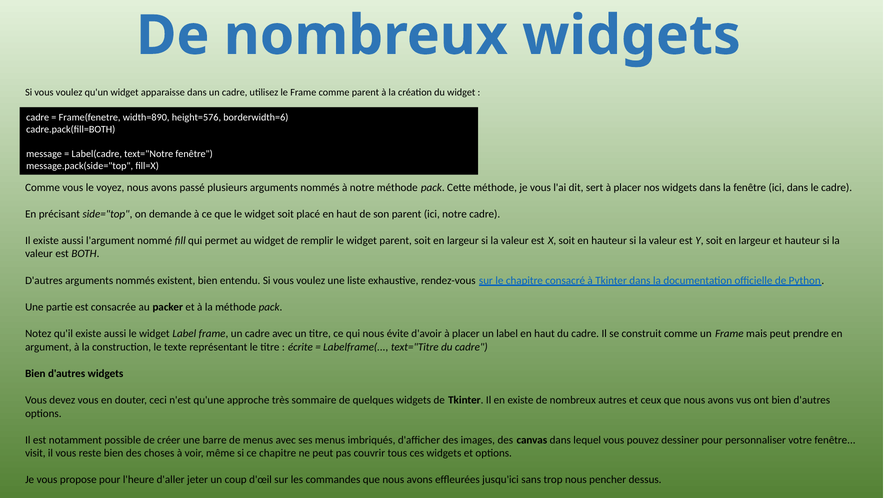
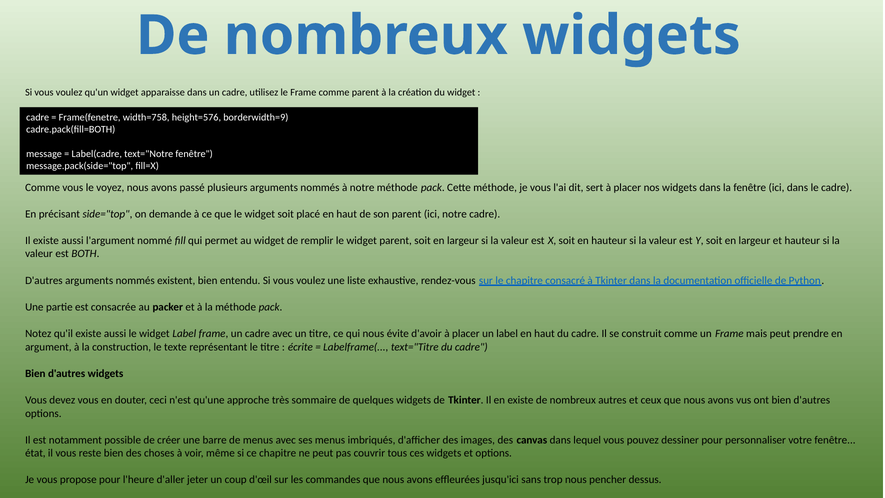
width=890: width=890 -> width=758 (146, 117)
borderwidth=6: borderwidth=6 -> borderwidth=9 (256, 117)
visit: visit -> état (35, 453)
